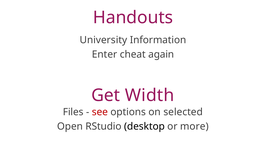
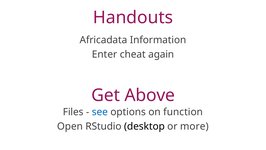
University: University -> Africadata (103, 40)
Width: Width -> Above (150, 95)
see colour: red -> blue (100, 112)
selected: selected -> function (183, 112)
